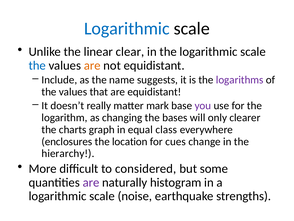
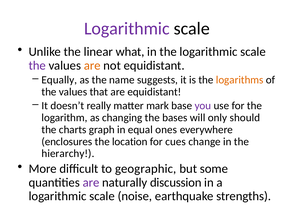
Logarithmic colour: blue -> purple (127, 28)
clear: clear -> what (130, 52)
the colour: blue -> purple (37, 65)
Include: Include -> Equally (59, 80)
logarithms colour: purple -> orange (240, 80)
clearer: clearer -> should (245, 117)
class: class -> ones (166, 129)
considered: considered -> geographic (146, 168)
histogram: histogram -> discussion (176, 182)
